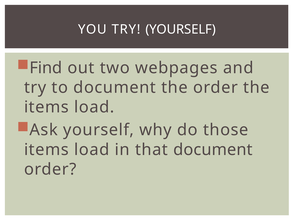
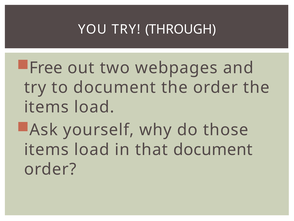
TRY YOURSELF: YOURSELF -> THROUGH (181, 29)
Find: Find -> Free (46, 68)
